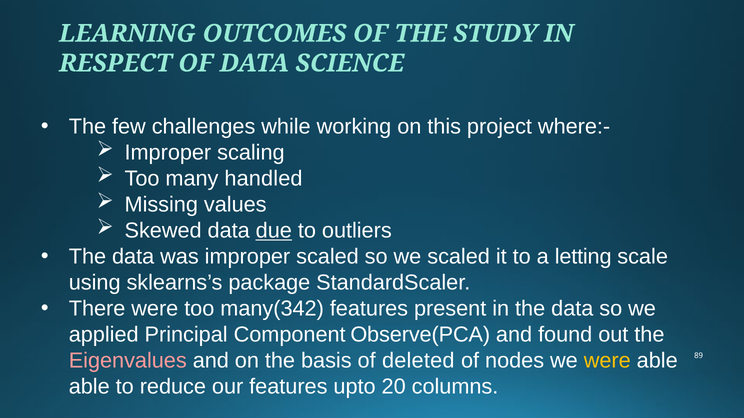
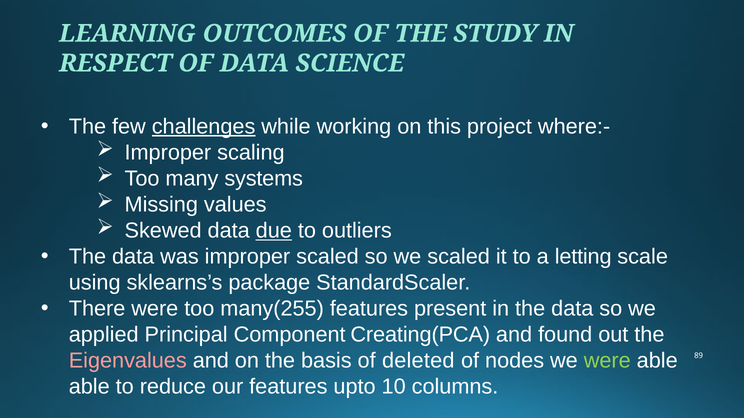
challenges underline: none -> present (204, 127)
handled: handled -> systems (264, 179)
many(342: many(342 -> many(255 (272, 309)
Observe(PCA: Observe(PCA -> Creating(PCA (420, 335)
were colour: yellow -> light green (607, 361)
20: 20 -> 10 (394, 387)
